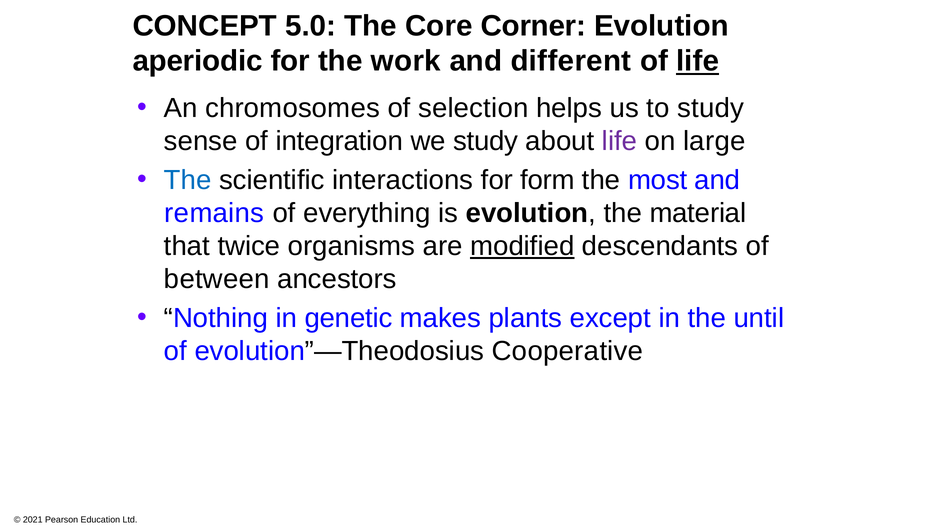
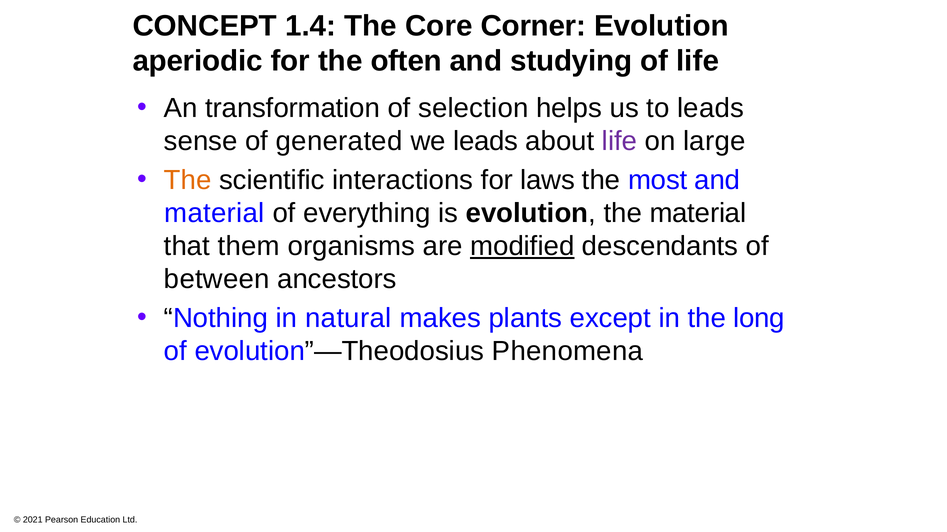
5.0: 5.0 -> 1.4 (311, 26)
work: work -> often (406, 61)
different: different -> studying (571, 61)
life underline: present -> none (698, 61)
chromosomes: chromosomes -> transformation (293, 108)
to study: study -> leads (711, 108)
integration: integration -> generated (339, 141)
we study: study -> leads (486, 141)
The colour: blue -> orange (188, 180)
form: form -> laws (548, 180)
remains: remains -> material (214, 213)
twice: twice -> them (249, 246)
genetic: genetic -> natural (348, 318)
until: until -> long (759, 318)
Cooperative: Cooperative -> Phenomena (567, 352)
